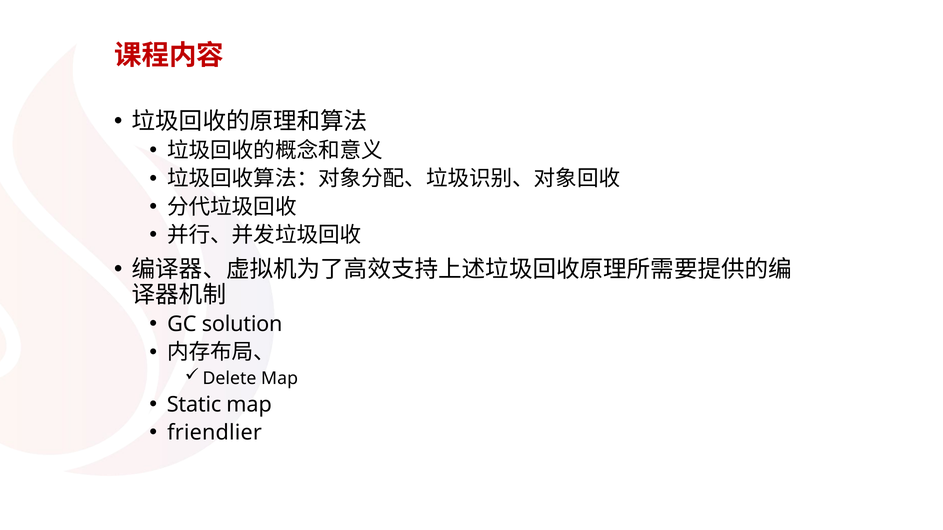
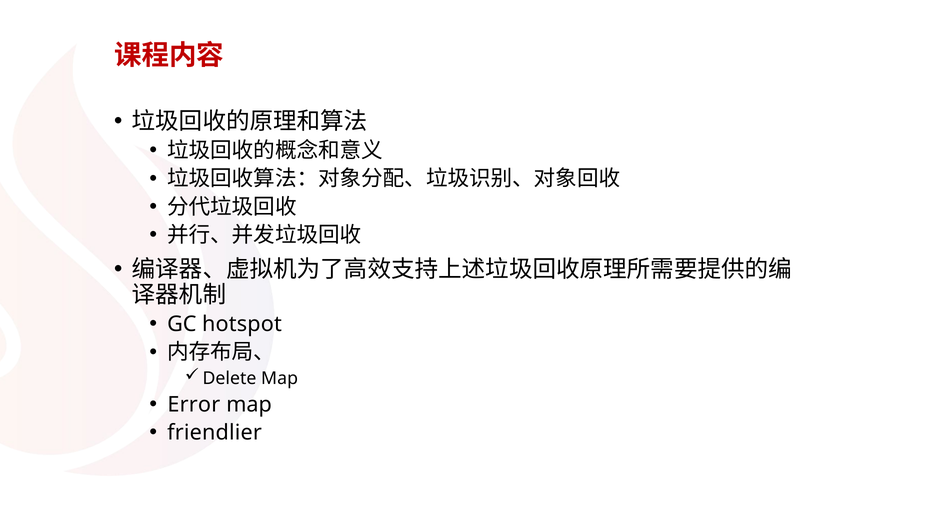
solution: solution -> hotspot (242, 324)
Static: Static -> Error (194, 405)
